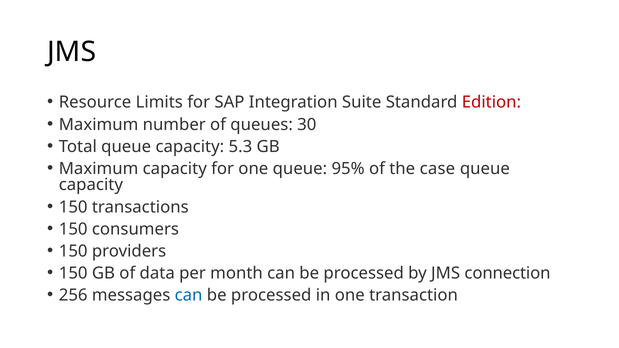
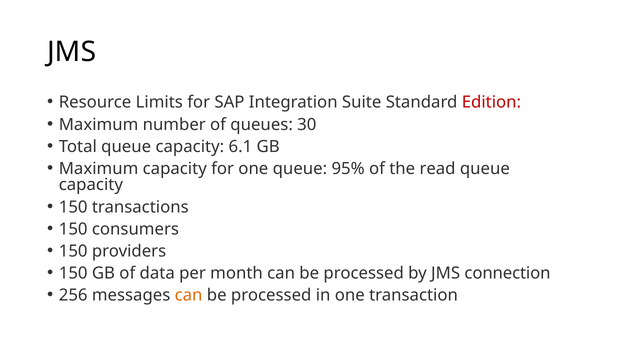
5.3: 5.3 -> 6.1 (240, 147)
case: case -> read (438, 169)
can colour: blue -> orange (189, 295)
